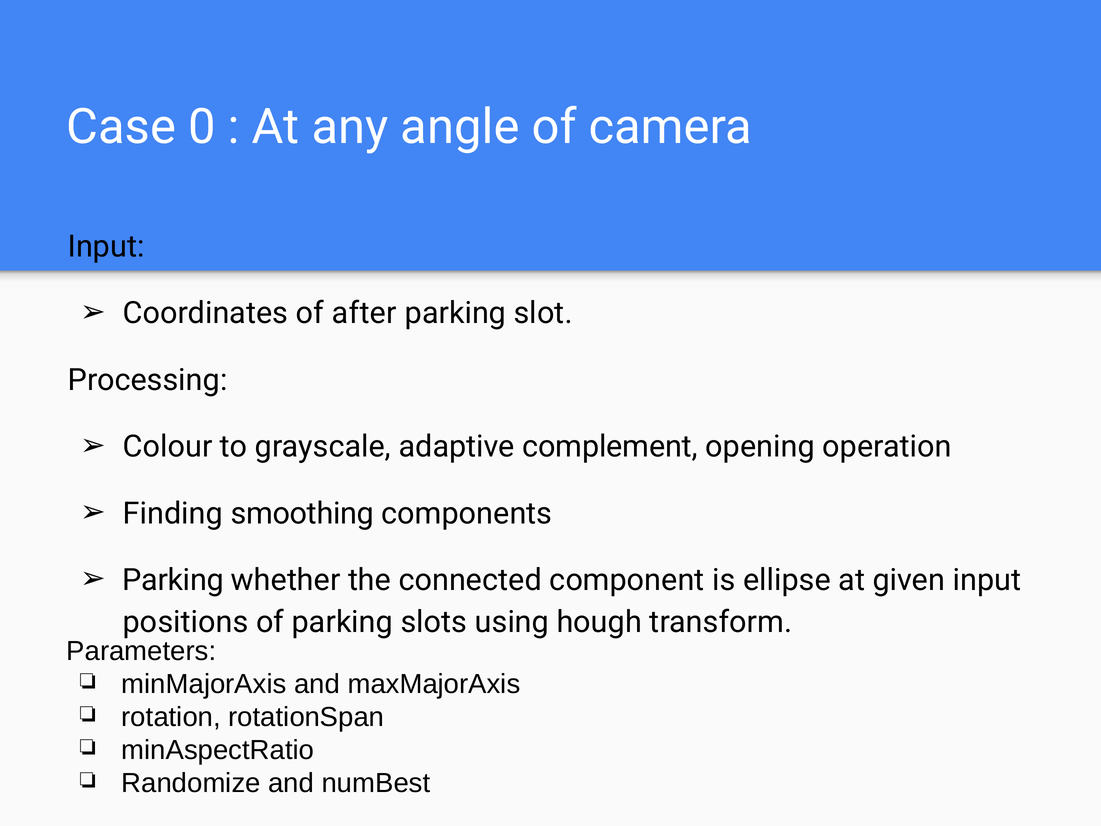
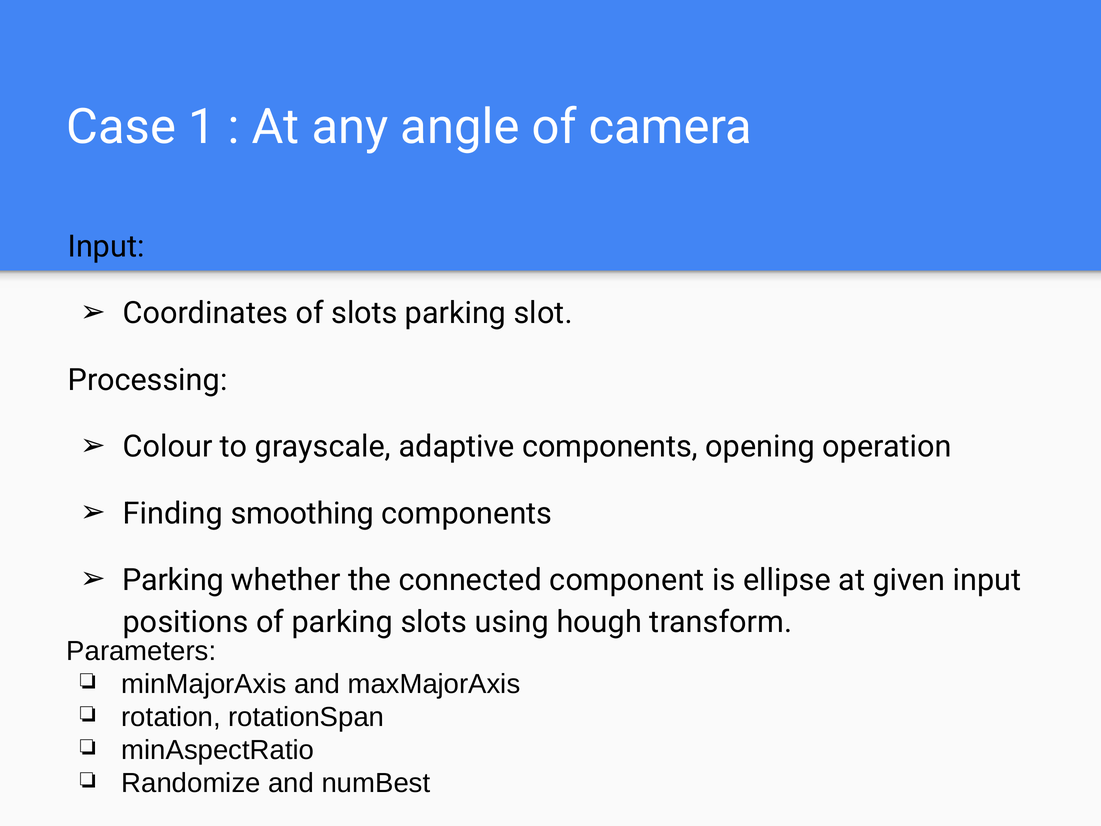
0: 0 -> 1 (202, 127)
of after: after -> slots (364, 313)
adaptive complement: complement -> components (610, 447)
